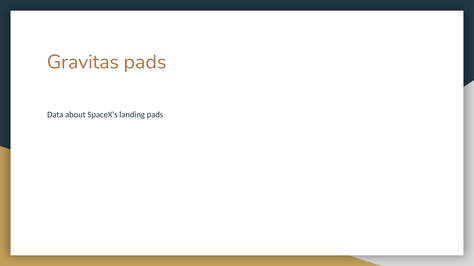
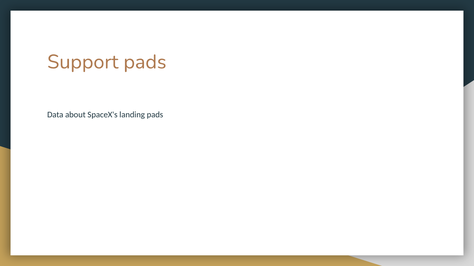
Gravitas: Gravitas -> Support (83, 62)
